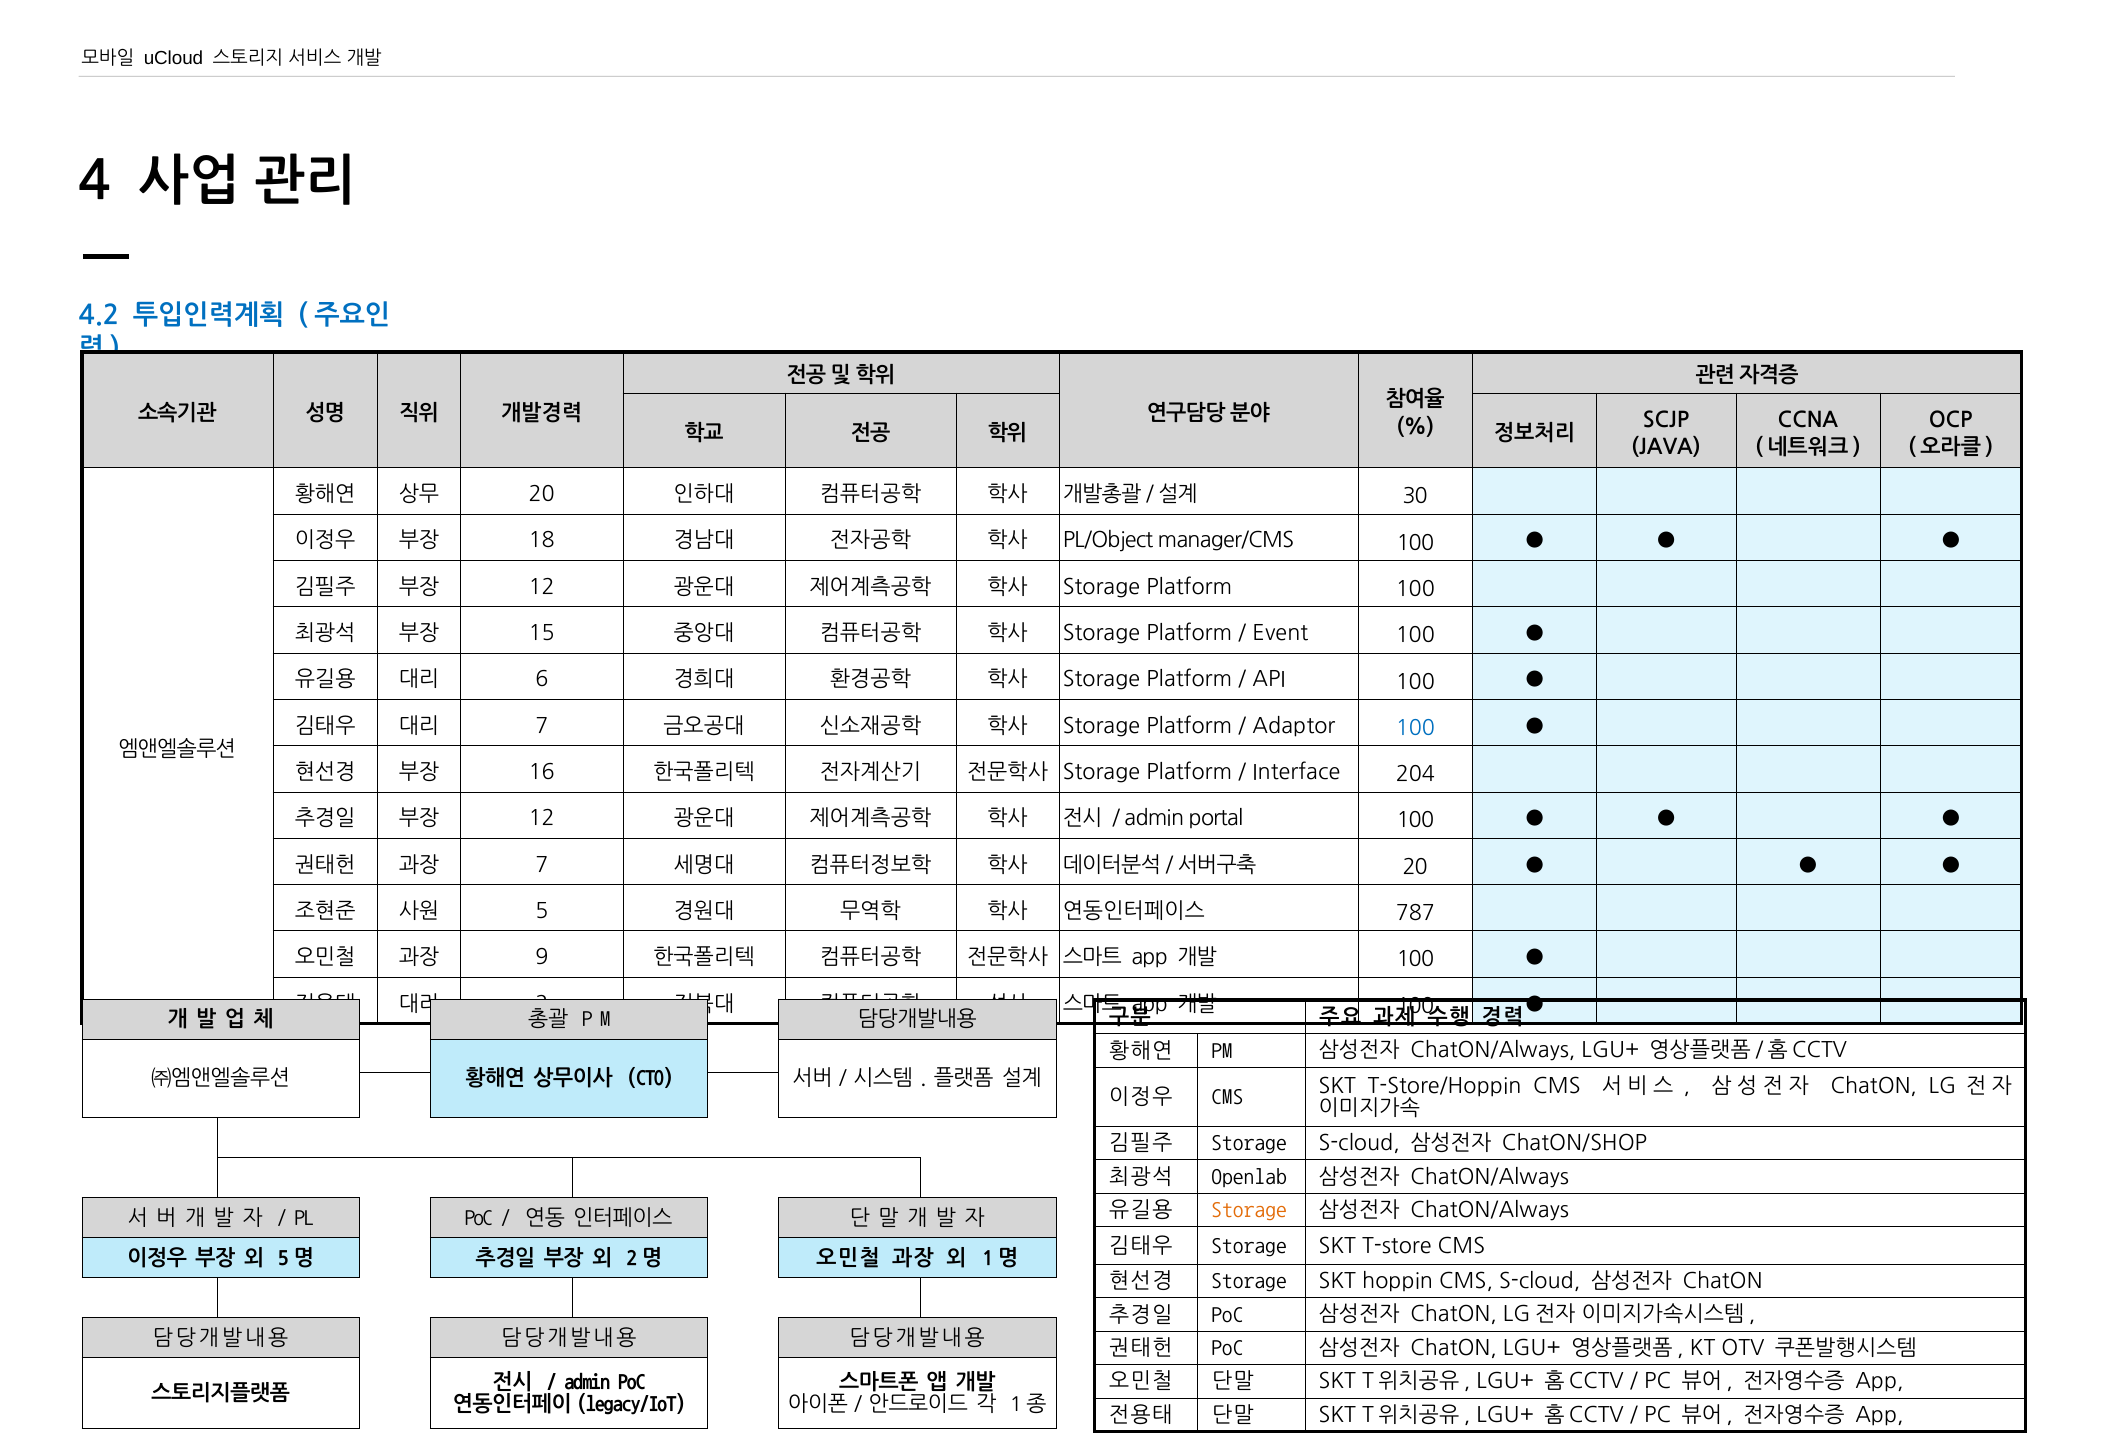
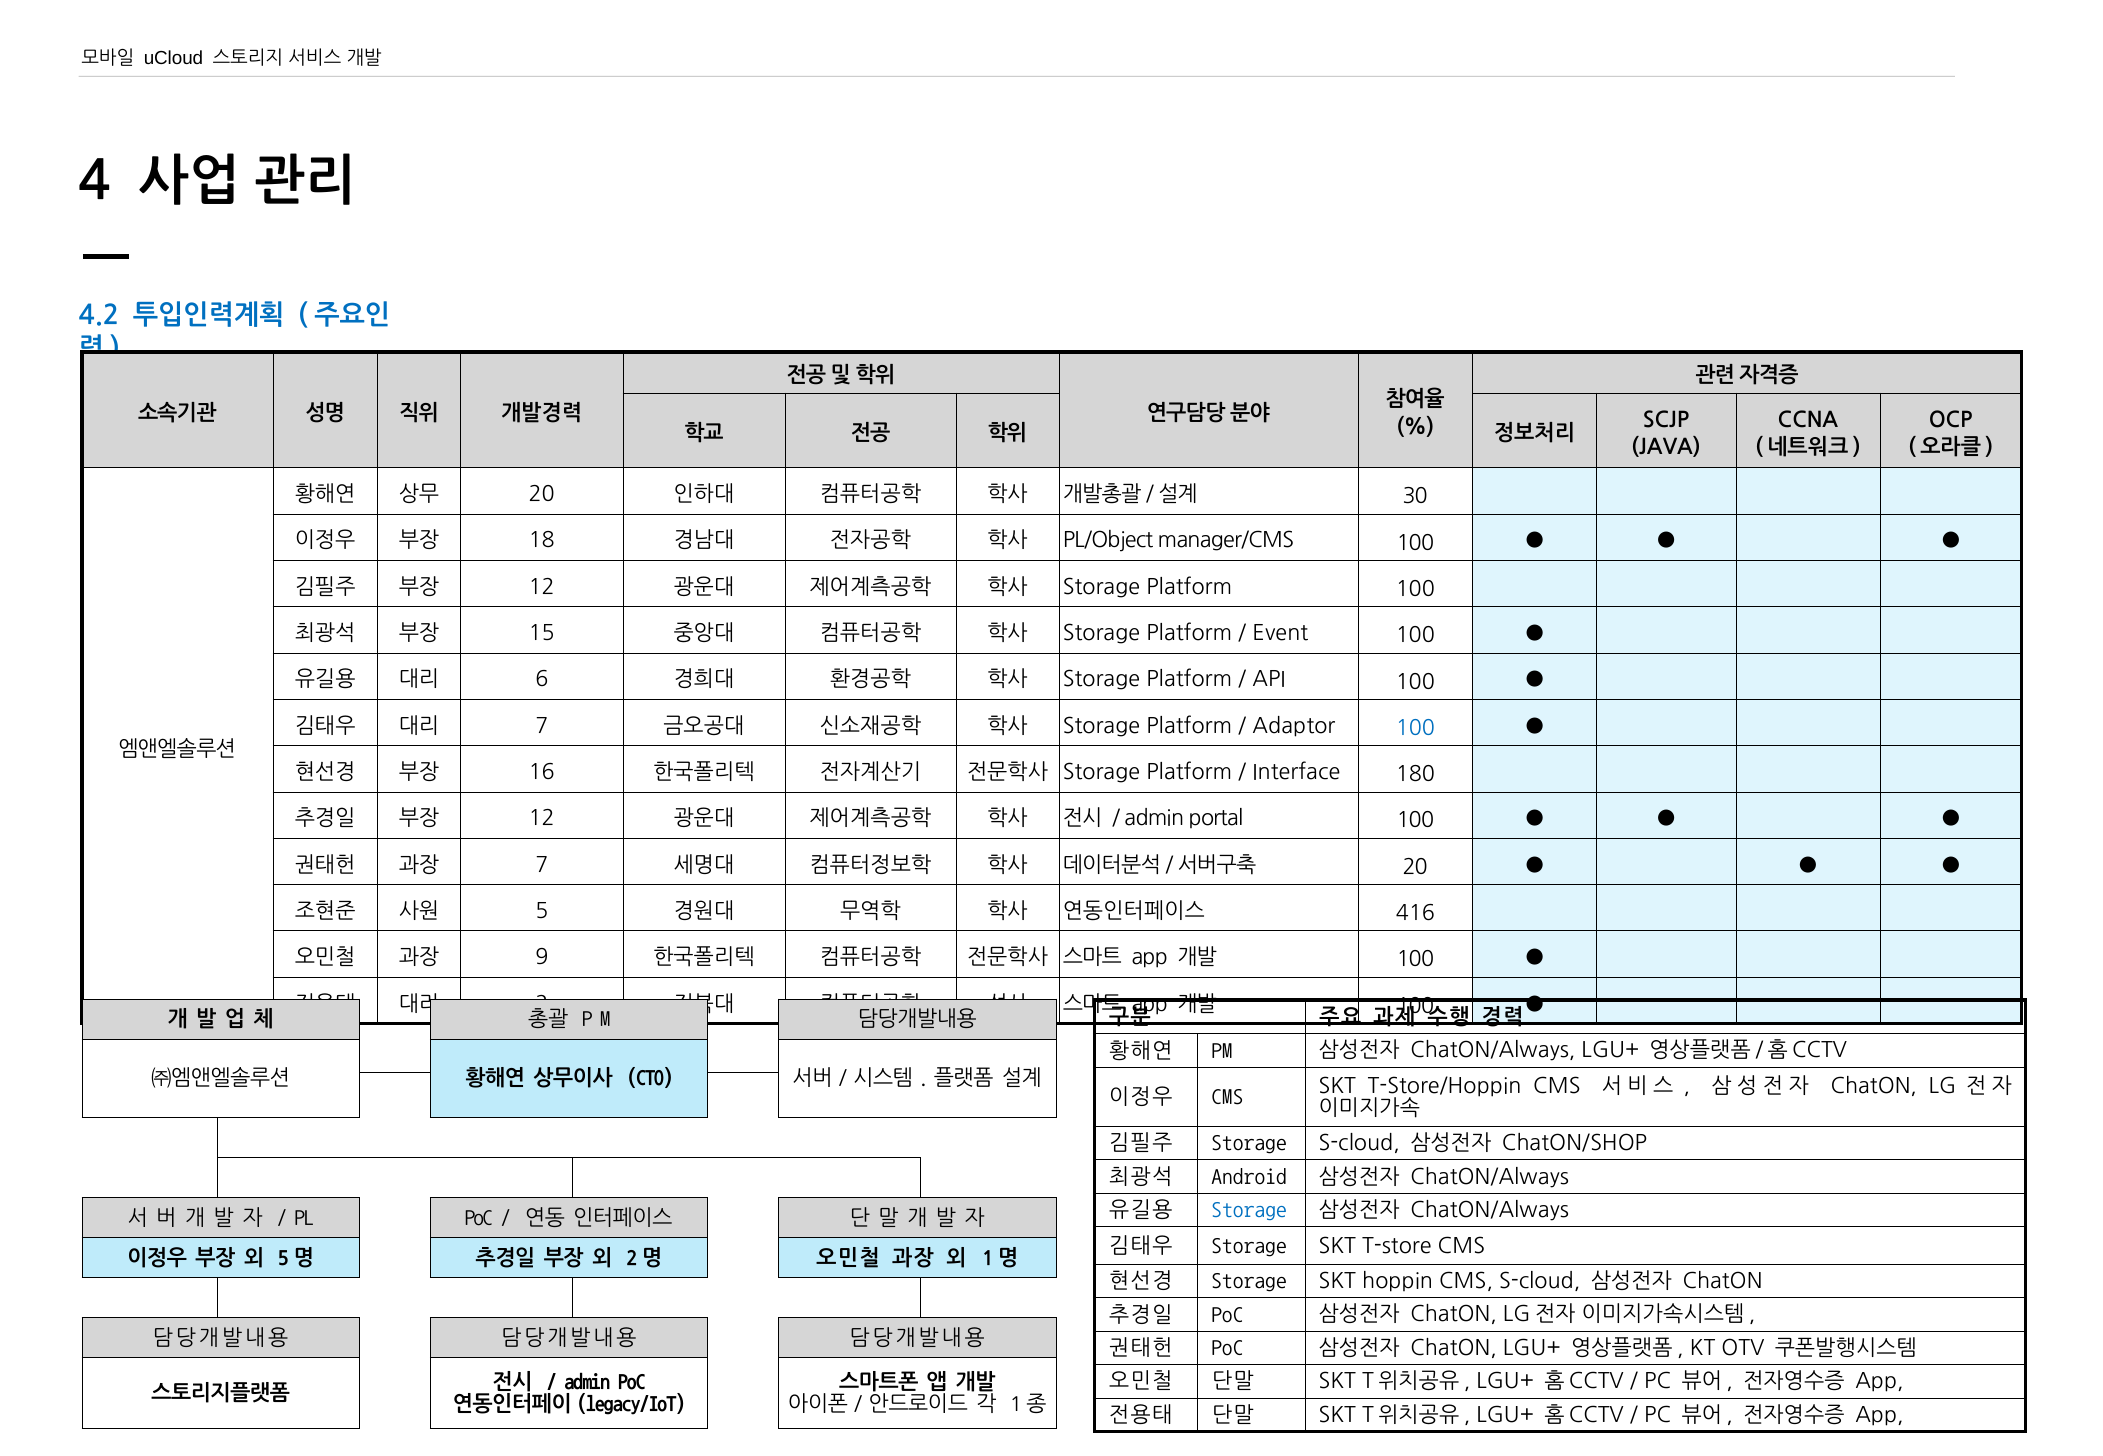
204: 204 -> 180 (1415, 774)
787: 787 -> 416 (1415, 913)
Openlab: Openlab -> Android (1249, 1176)
Storage colour: orange -> blue (1249, 1210)
